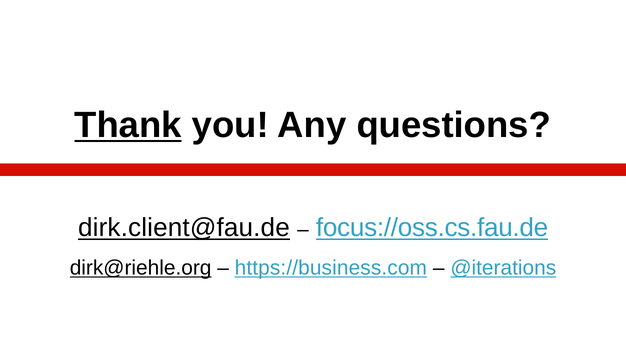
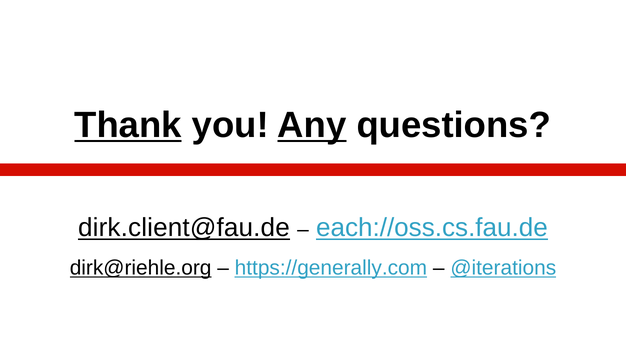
Any underline: none -> present (312, 125)
focus://oss.cs.fau.de: focus://oss.cs.fau.de -> each://oss.cs.fau.de (432, 228)
https://business.com: https://business.com -> https://generally.com (331, 268)
